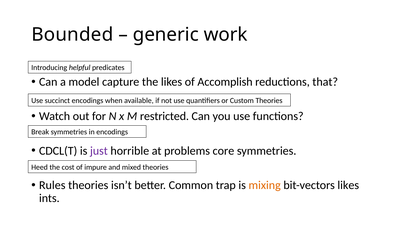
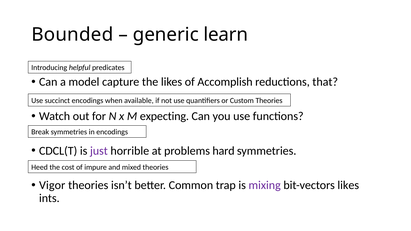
work: work -> learn (226, 35)
restricted: restricted -> expecting (164, 116)
core: core -> hard (224, 151)
Rules: Rules -> Vigor (52, 185)
mixing colour: orange -> purple (265, 185)
